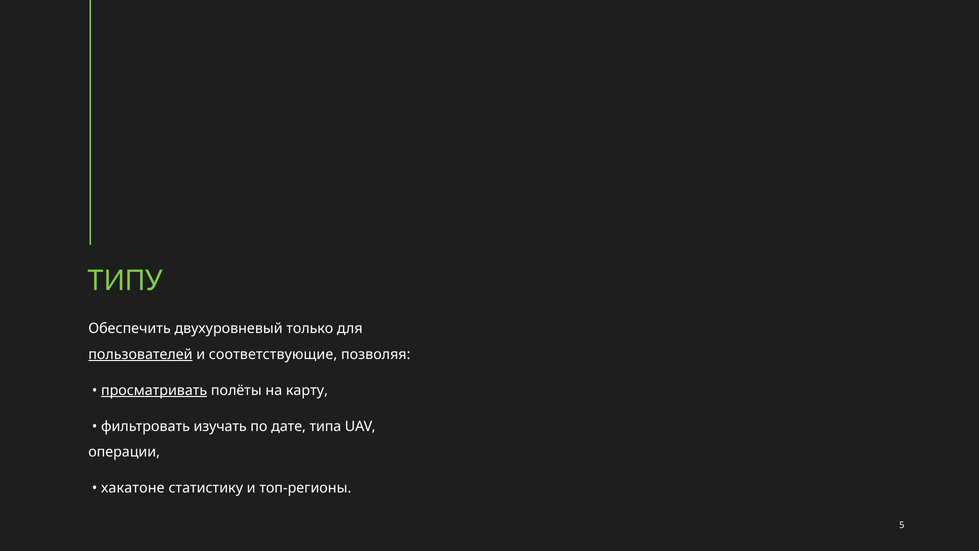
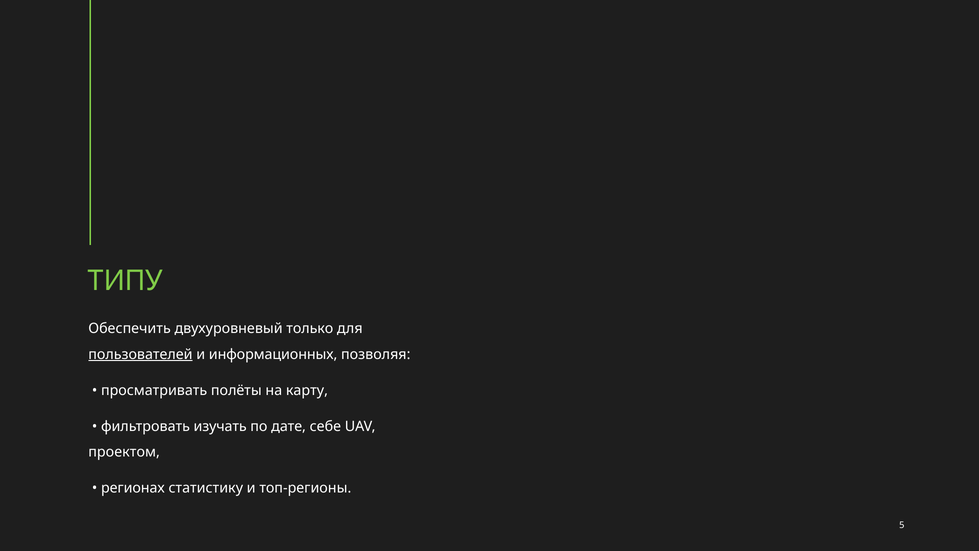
соответствующие: соответствующие -> информационных (273, 354)
просматривать underline: present -> none (154, 390)
типа: типа -> себе (325, 426)
операции: операции -> проектом (124, 452)
хакатоне: хакатоне -> регионах (133, 488)
